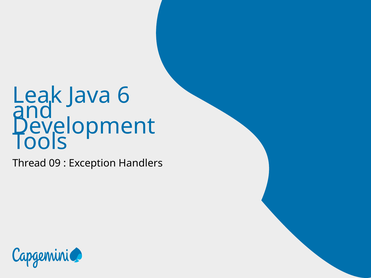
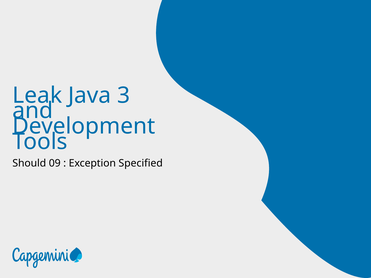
6: 6 -> 3 (124, 95)
Thread: Thread -> Should (29, 163)
Handlers: Handlers -> Specified (141, 163)
